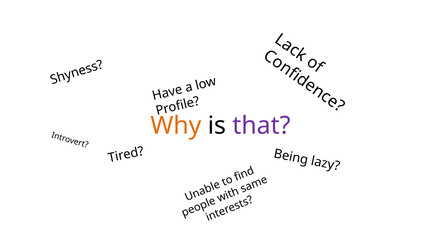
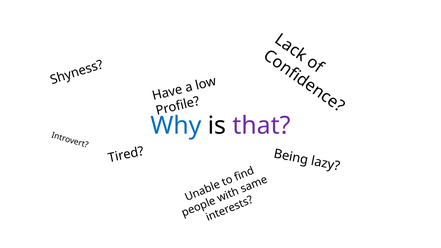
Why colour: orange -> blue (176, 126)
